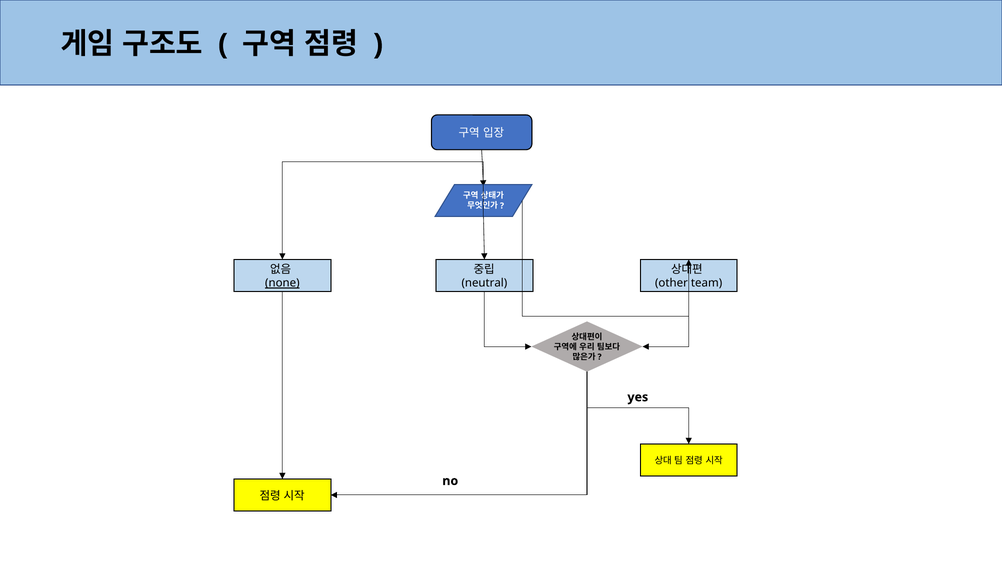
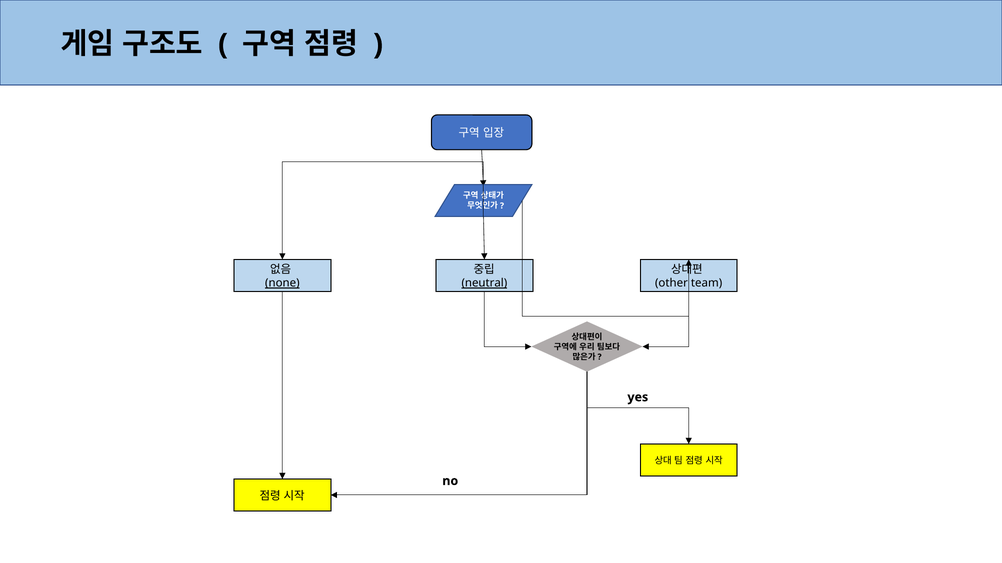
neutral underline: none -> present (484, 283)
